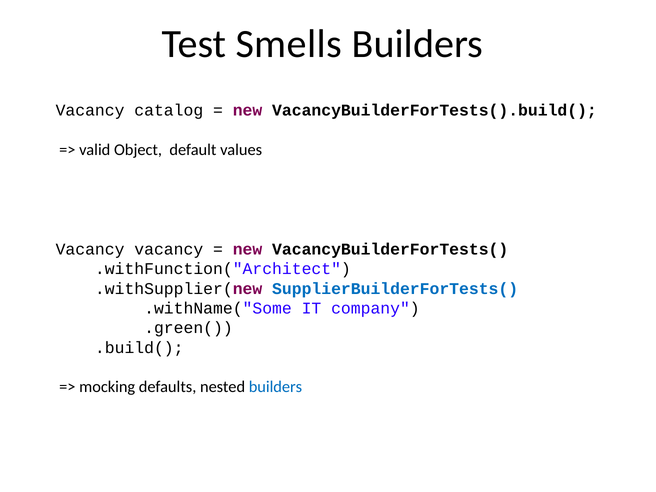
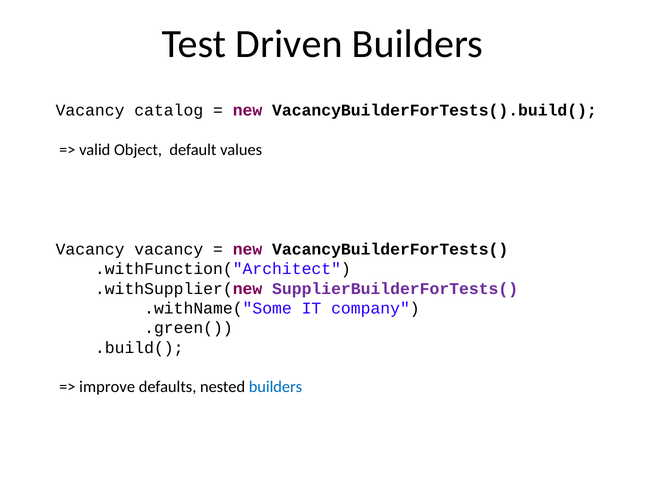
Smells: Smells -> Driven (289, 44)
SupplierBuilderForTests( colour: blue -> purple (395, 289)
mocking: mocking -> improve (107, 387)
